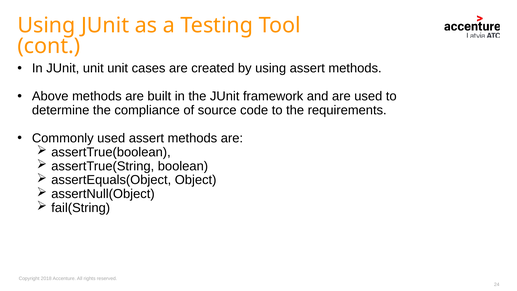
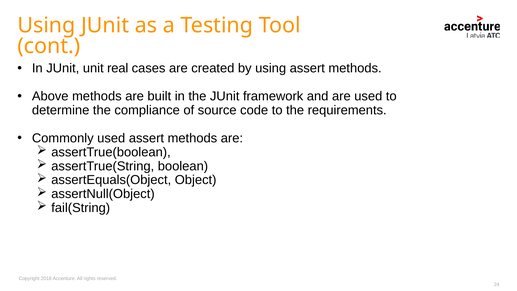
unit unit: unit -> real (118, 68)
